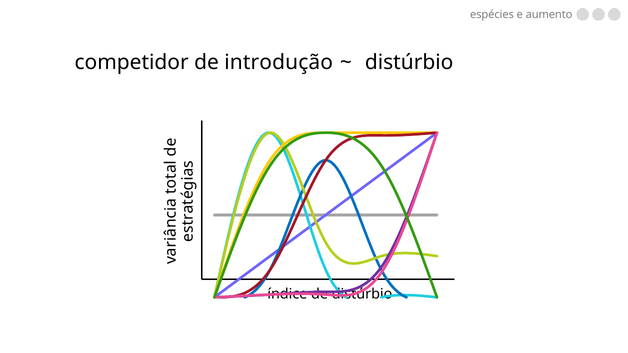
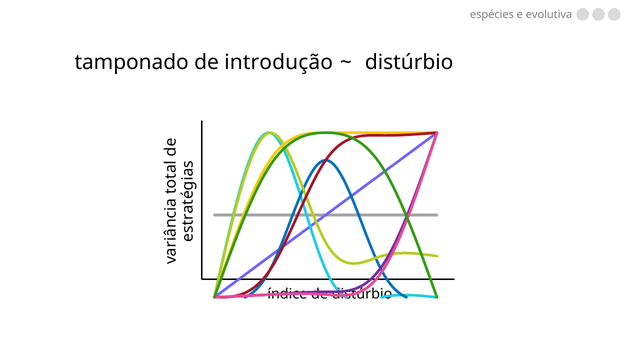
aumento: aumento -> evolutiva (549, 15)
competidor: competidor -> tamponado (132, 62)
